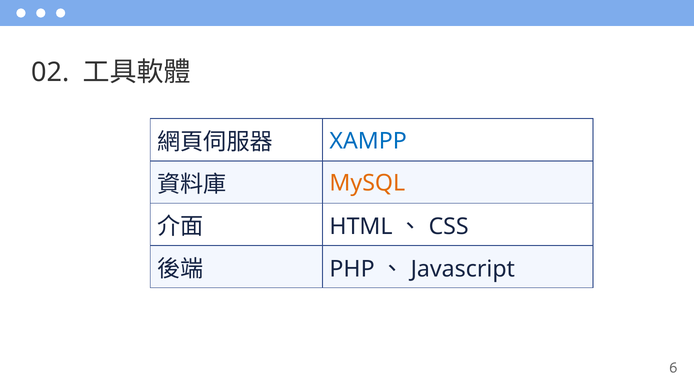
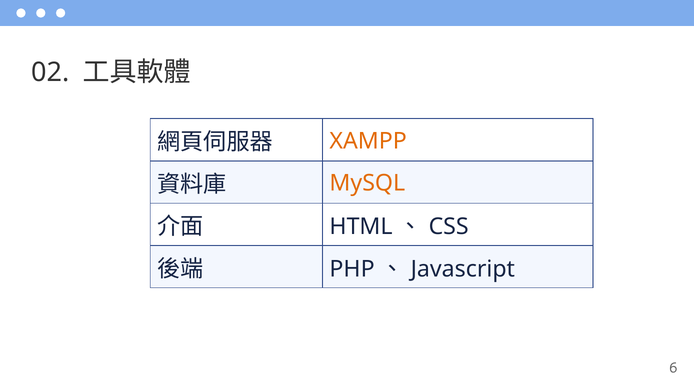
XAMPP colour: blue -> orange (368, 141)
